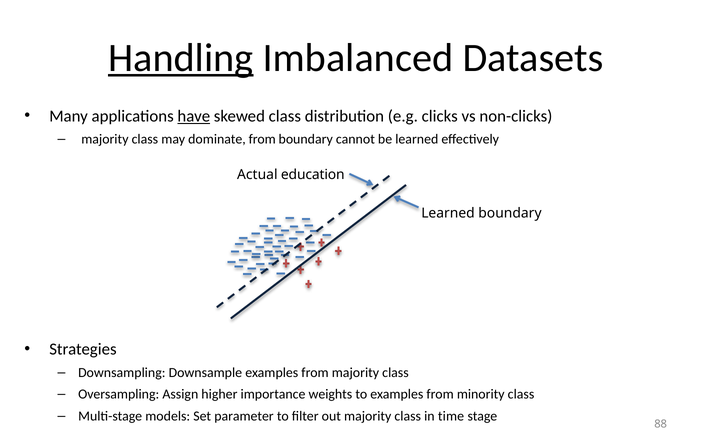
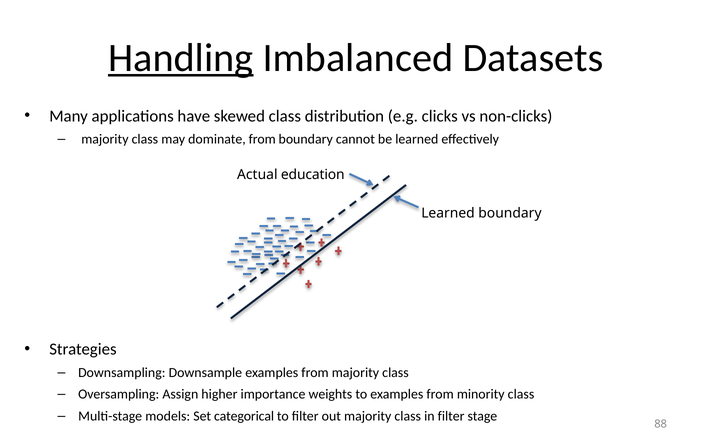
have underline: present -> none (194, 116)
parameter: parameter -> categorical (244, 416)
in time: time -> filter (451, 416)
